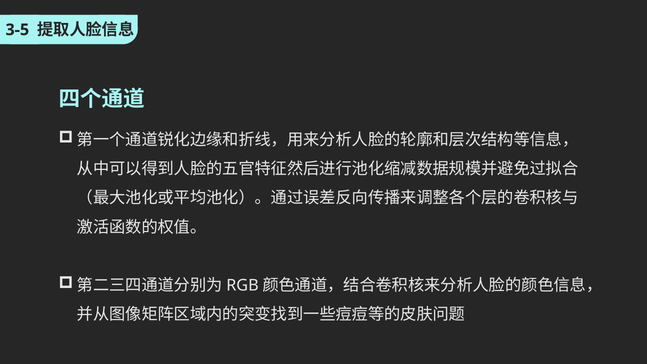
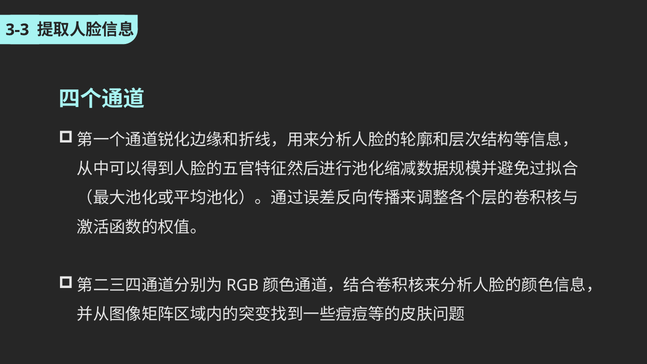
3-5: 3-5 -> 3-3 (17, 30)
